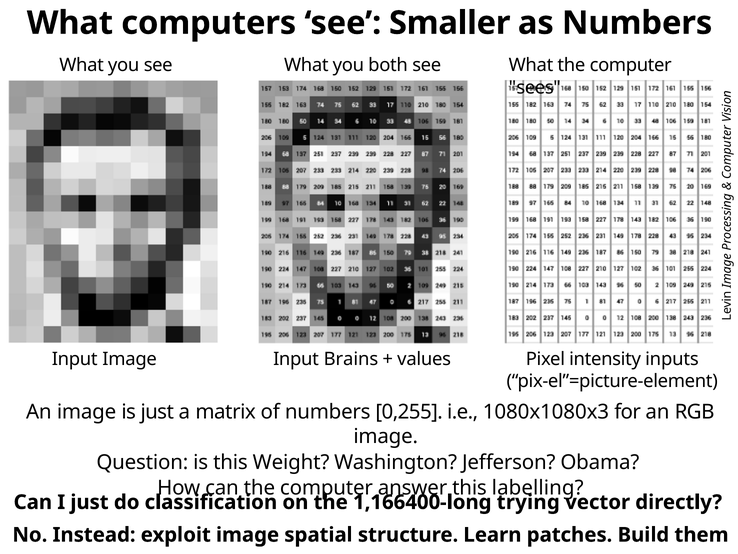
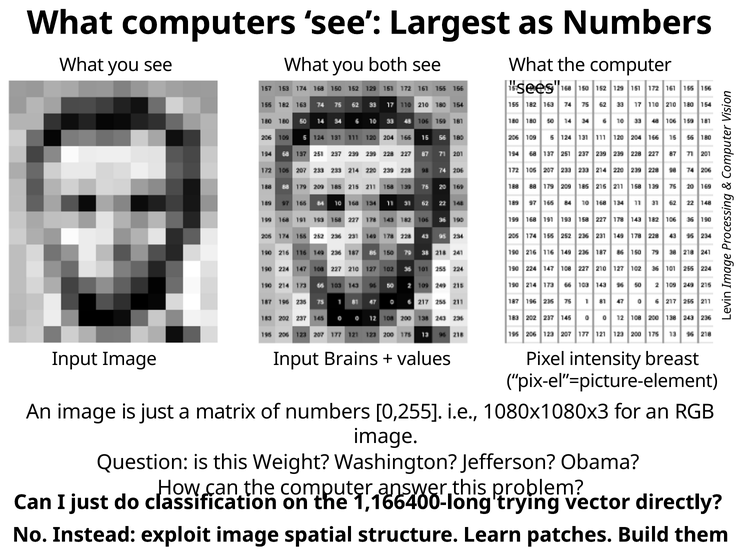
Smaller: Smaller -> Largest (450, 23)
inputs: inputs -> breast (672, 359)
labelling: labelling -> problem (538, 488)
